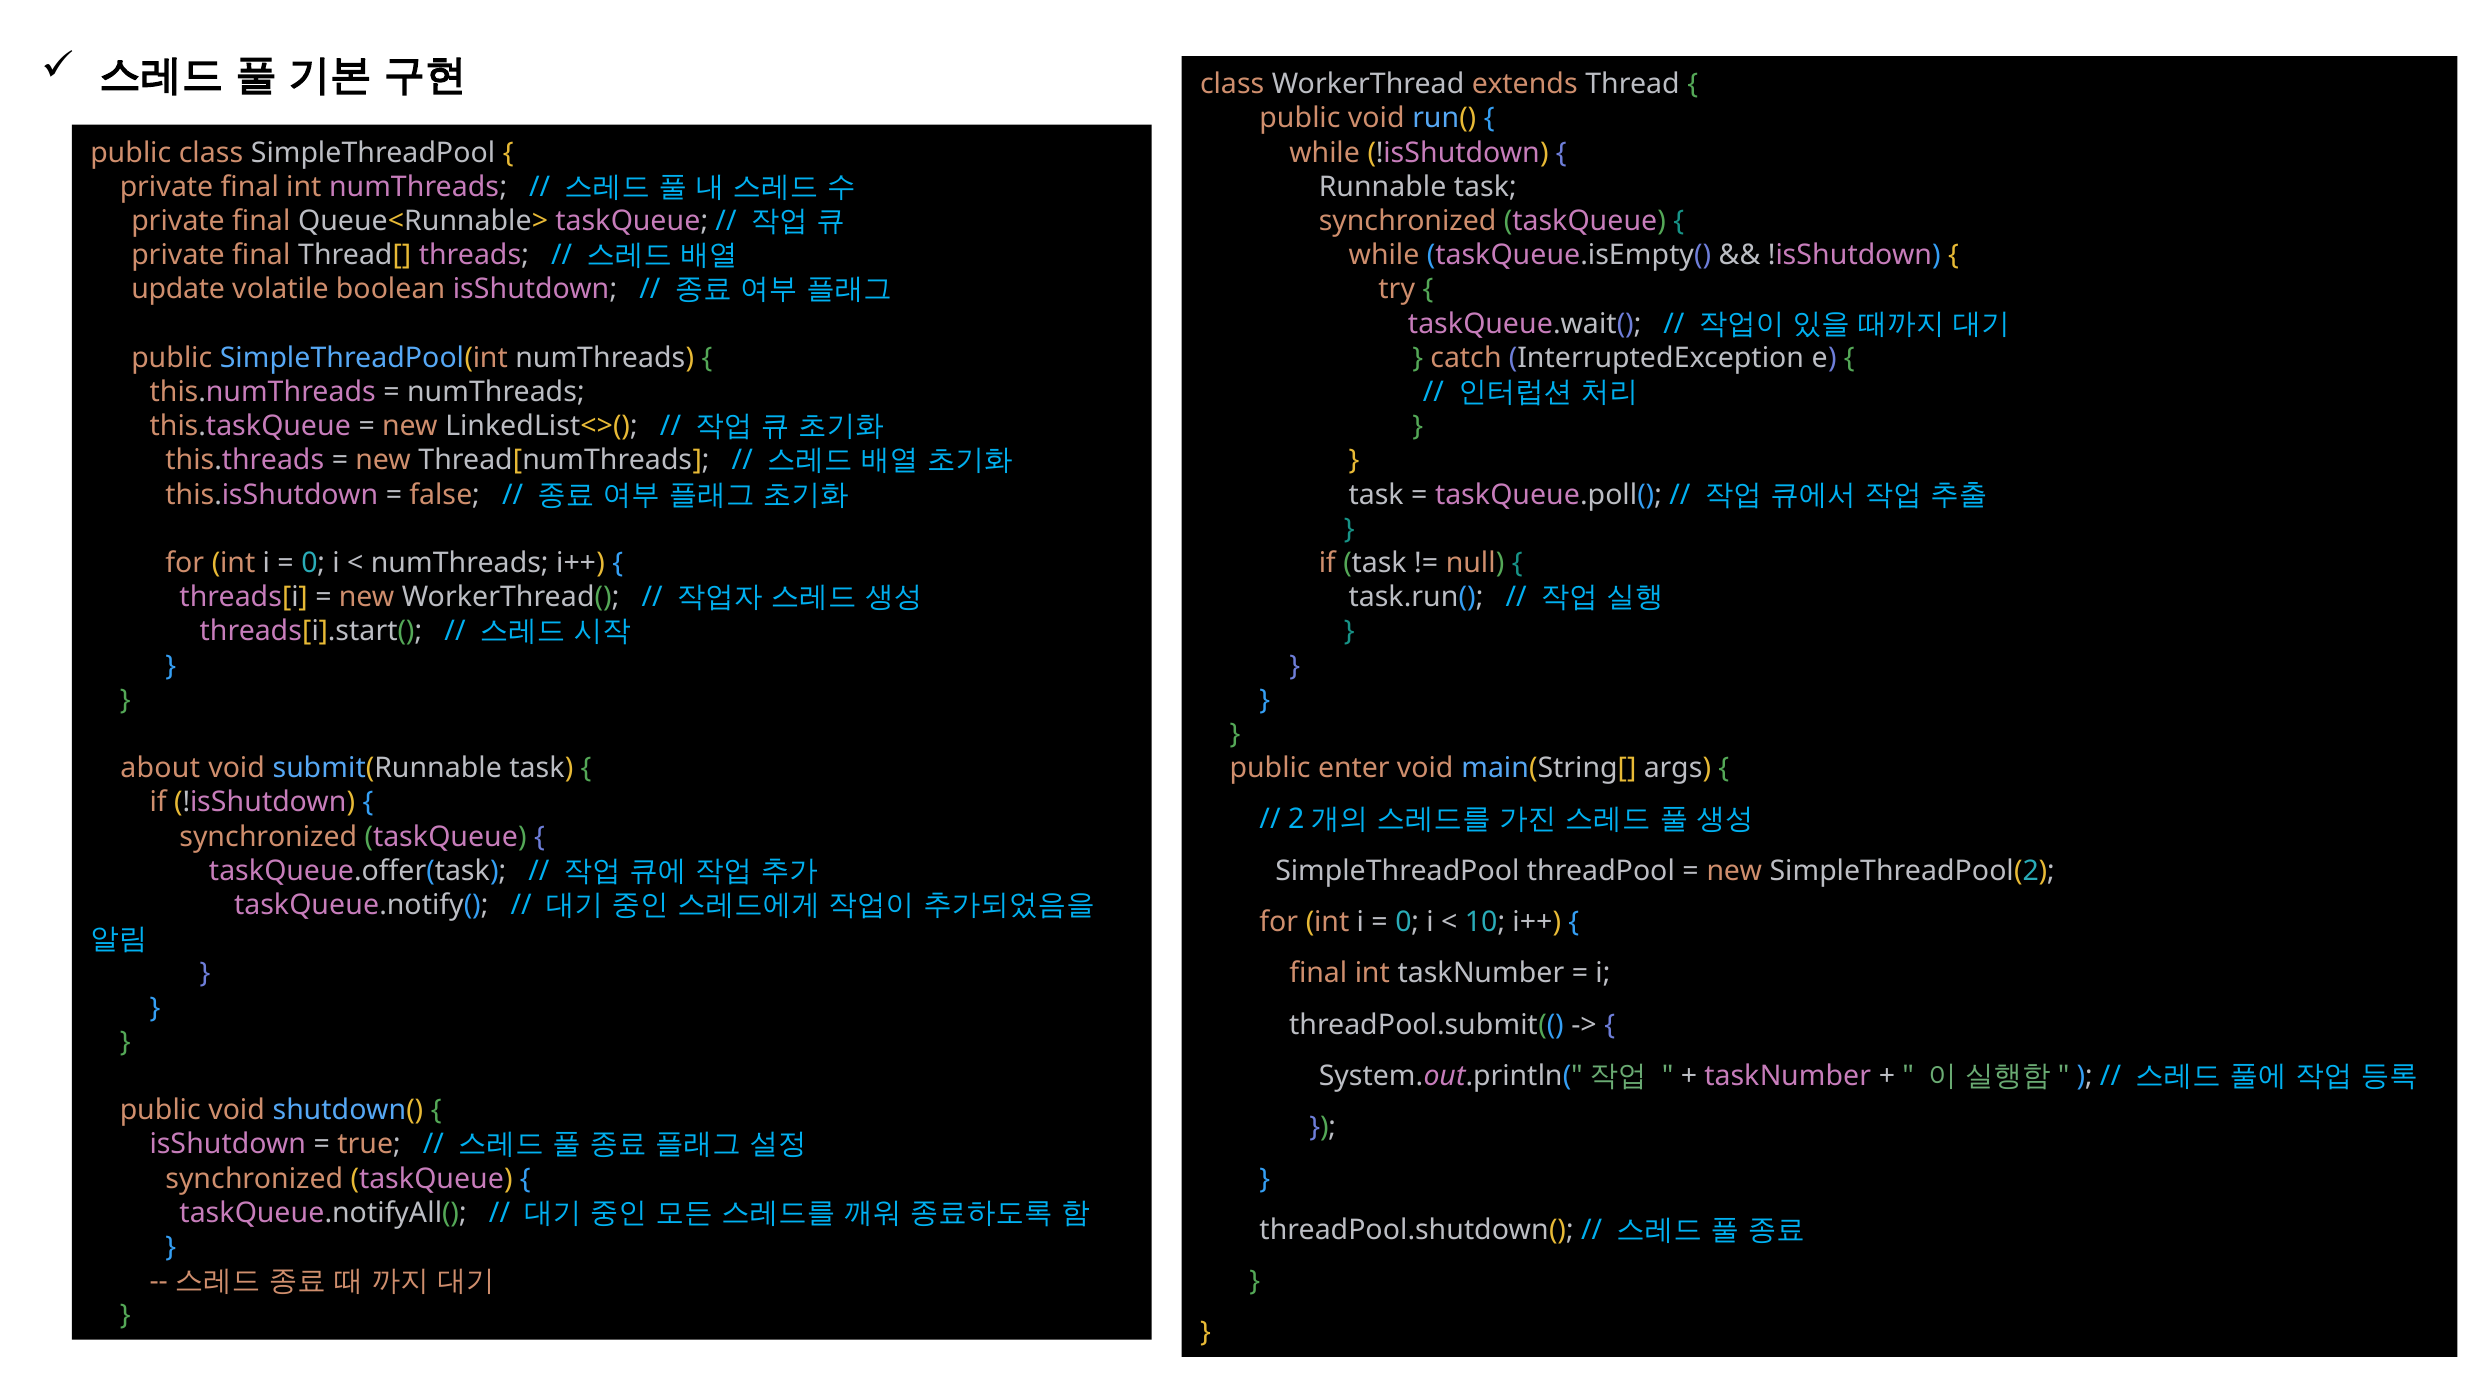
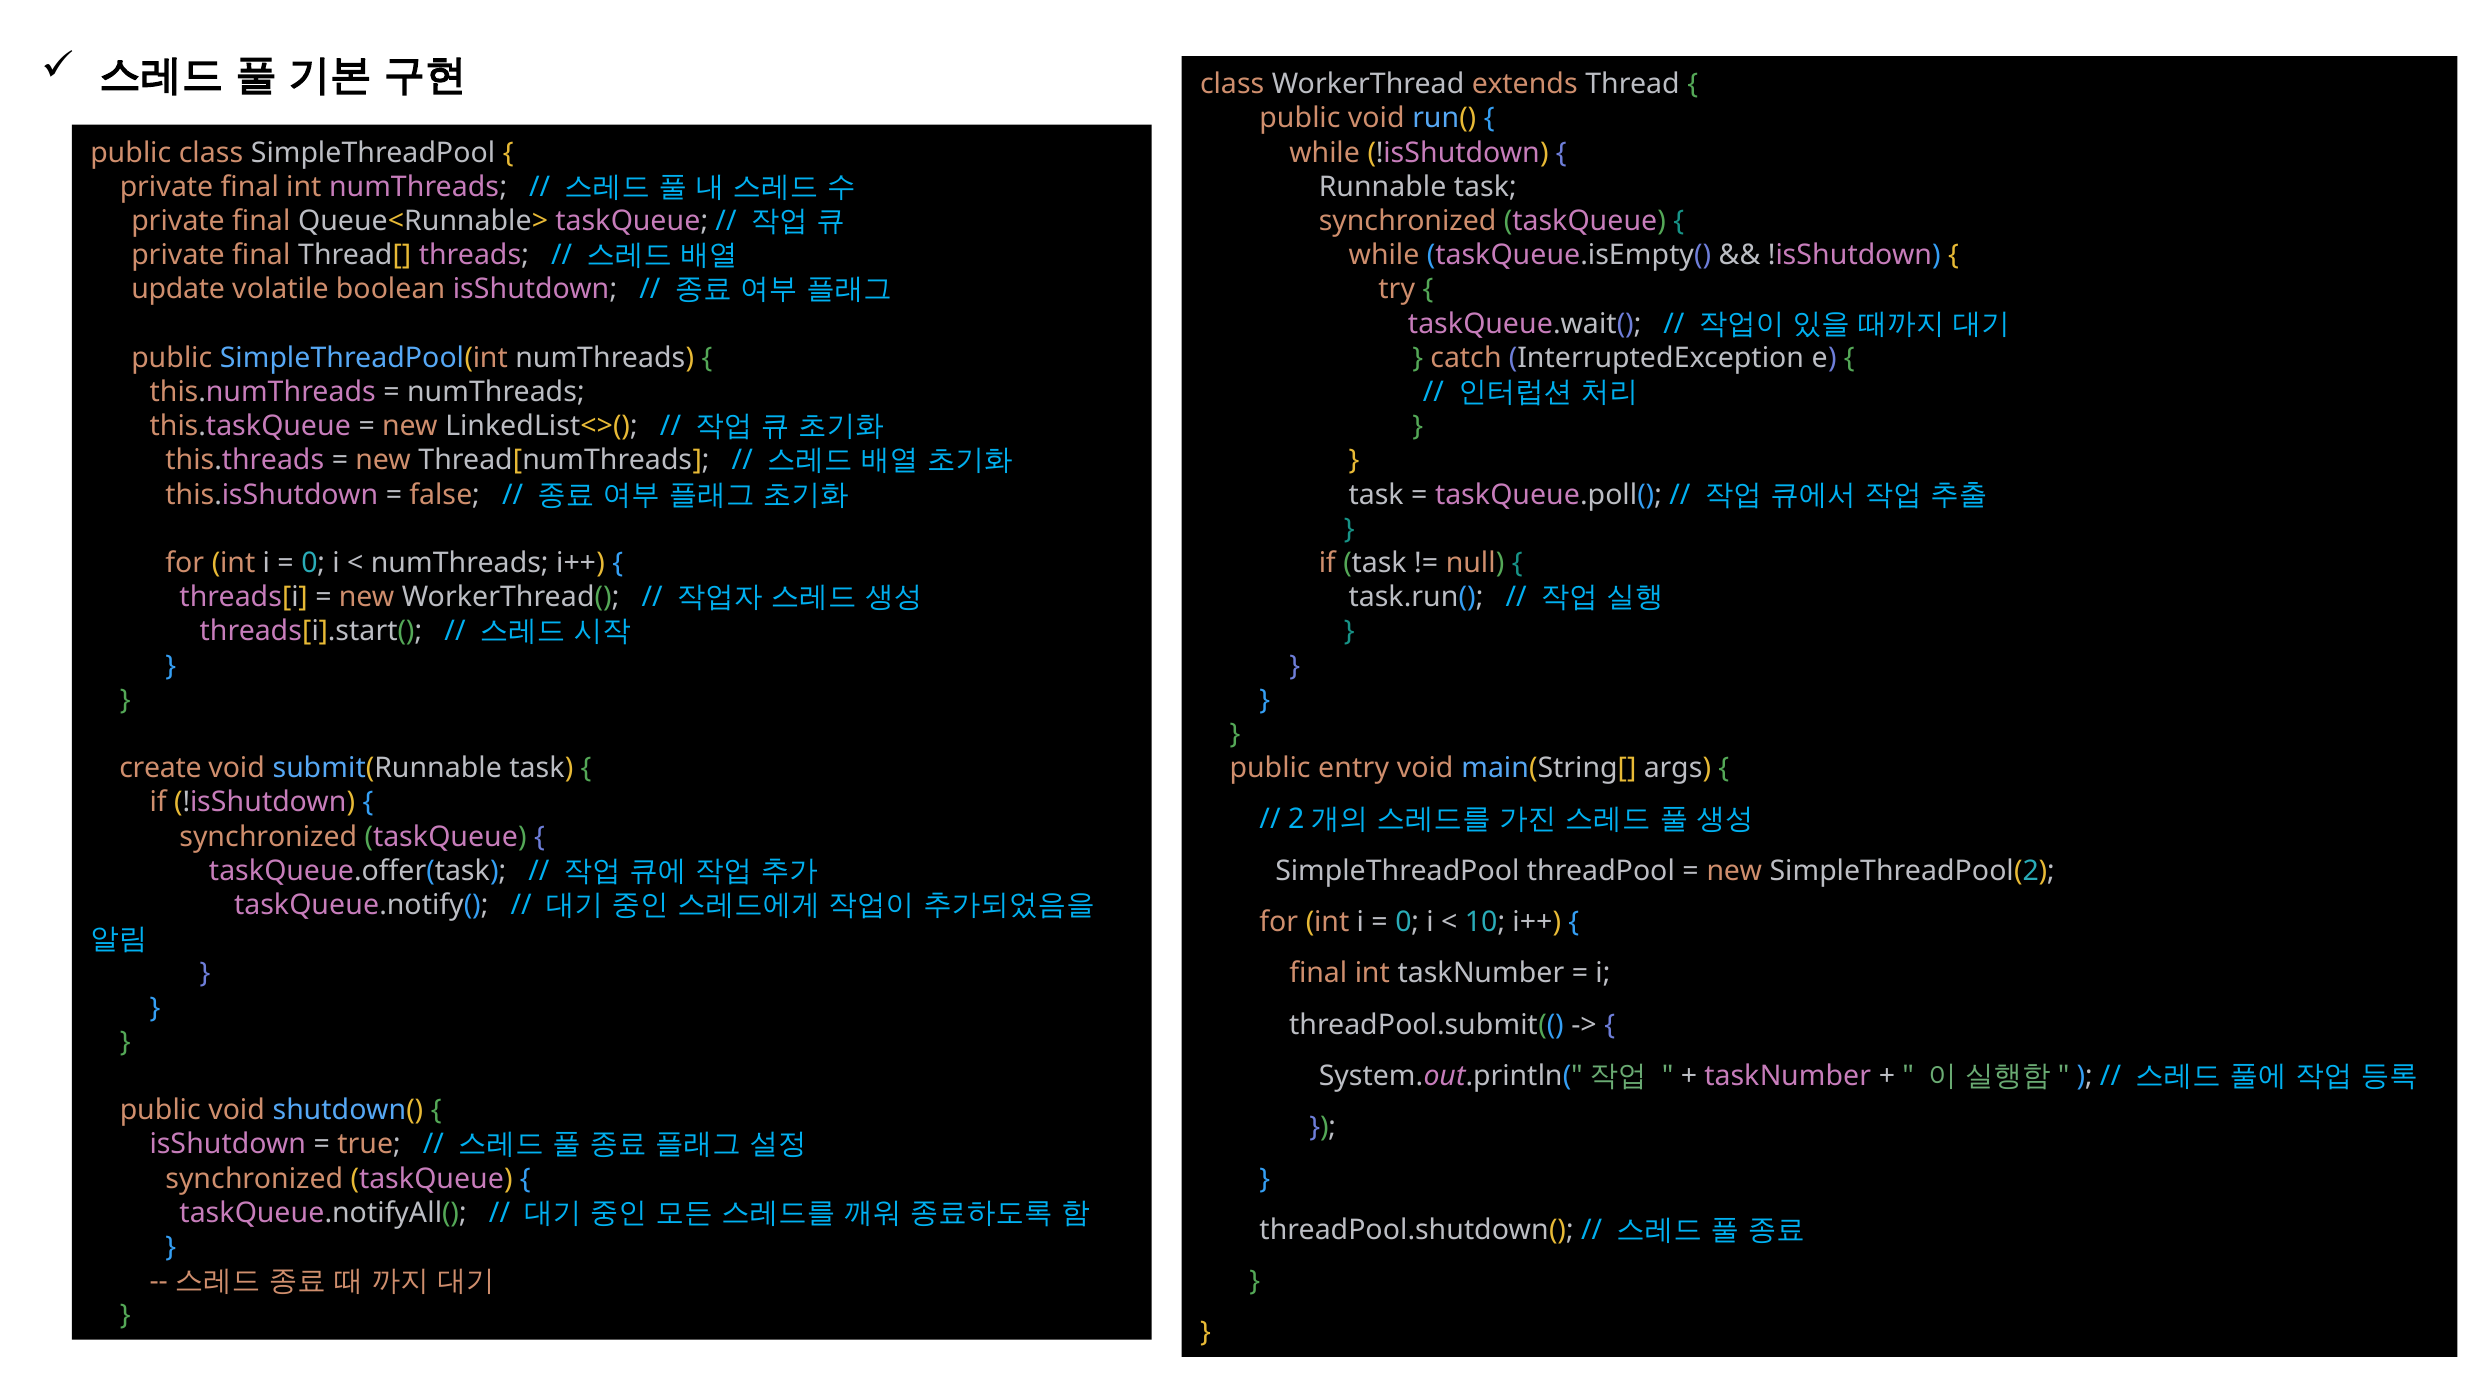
enter: enter -> entry (1354, 768)
about: about -> create (160, 769)
